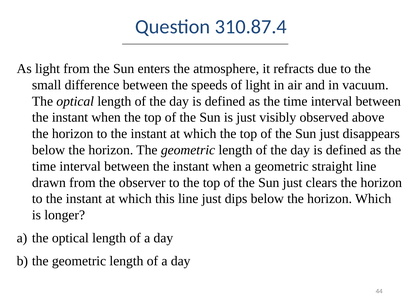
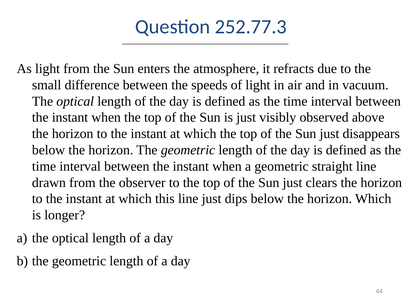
310.87.4: 310.87.4 -> 252.77.3 (251, 27)
